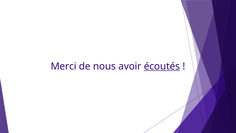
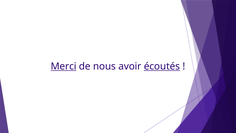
Merci underline: none -> present (64, 66)
